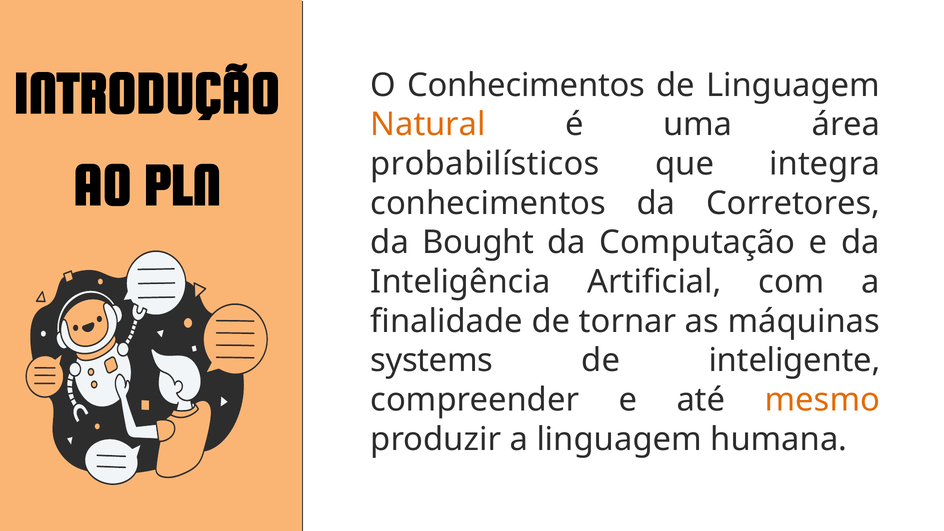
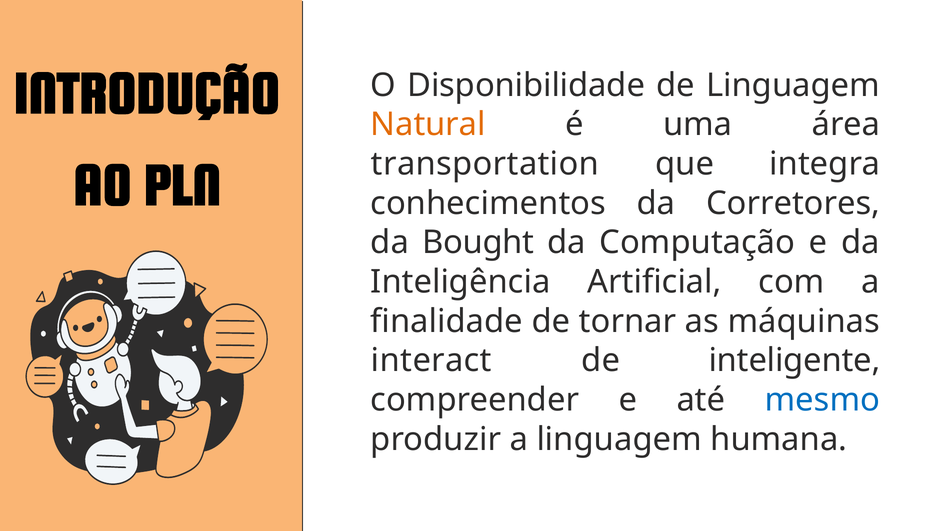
O Conhecimentos: Conhecimentos -> Disponibilidade (526, 85)
probabilísticos: probabilísticos -> transportation (485, 164)
systems: systems -> interact (431, 361)
mesmo colour: orange -> blue (822, 400)
